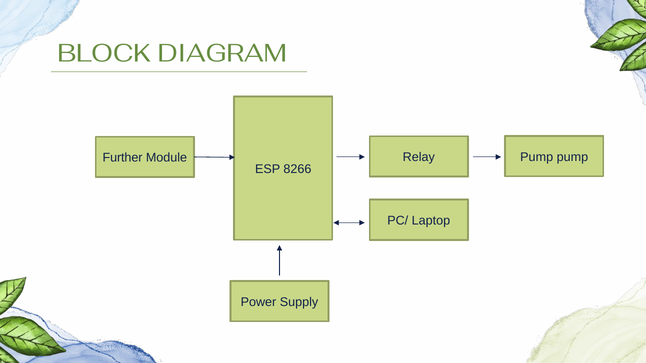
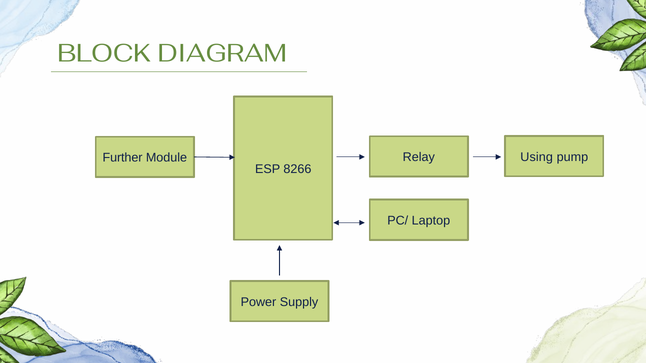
Relay Pump: Pump -> Using (537, 157)
